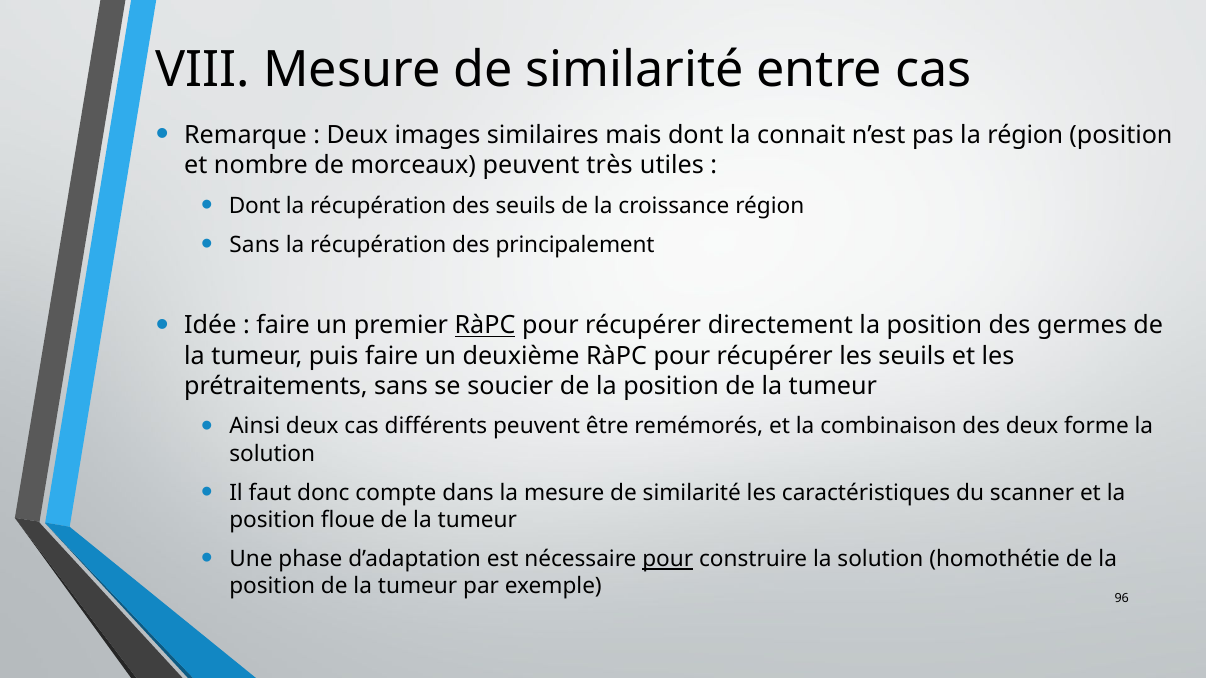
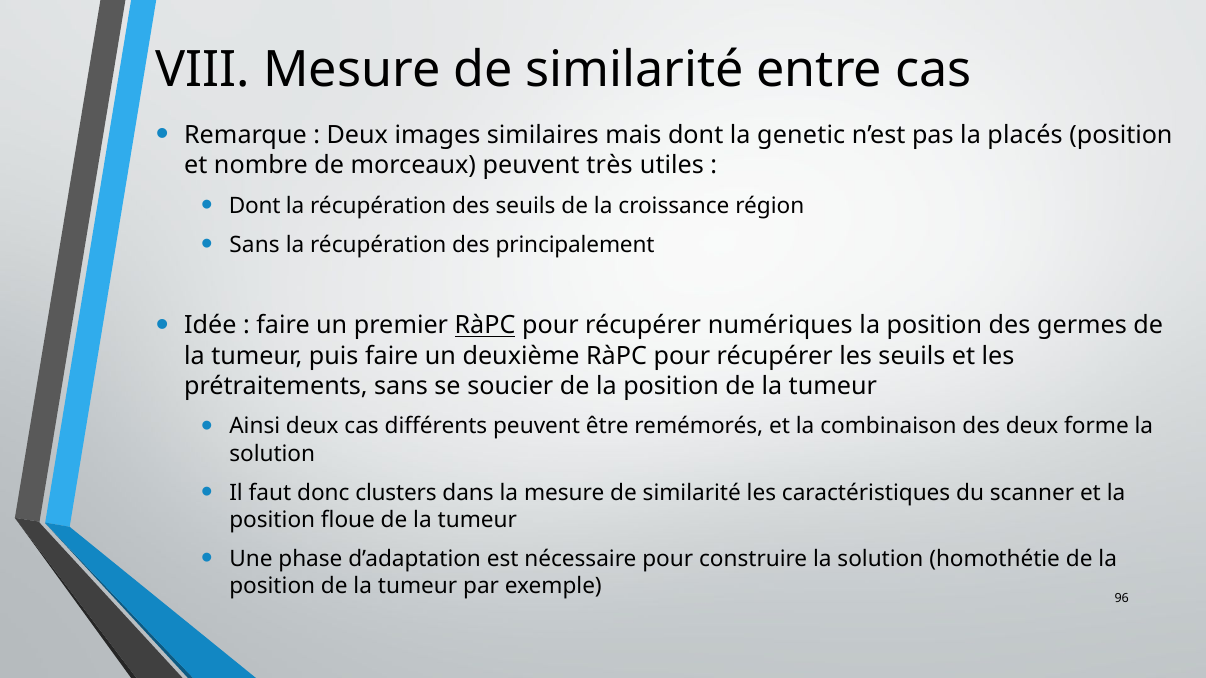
connait: connait -> genetic (801, 135)
la région: région -> placés (1025, 135)
directement: directement -> numériques (780, 326)
compte: compte -> clusters (396, 493)
pour underline: present -> none (668, 559)
